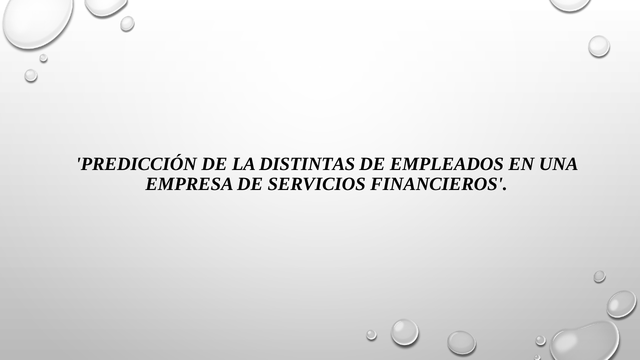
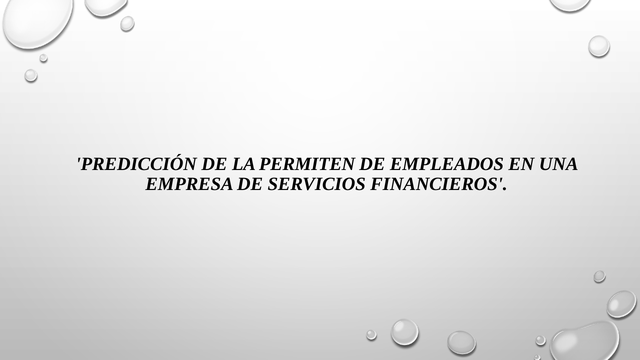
DISTINTAS: DISTINTAS -> PERMITEN (307, 164)
